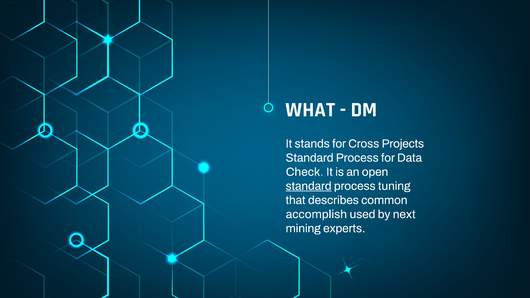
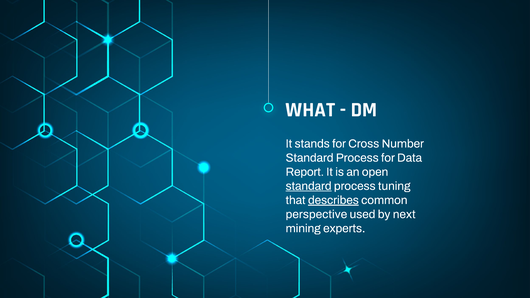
Projects: Projects -> Number (403, 144)
Check: Check -> Report (305, 172)
describes underline: none -> present (333, 200)
accomplish: accomplish -> perspective (316, 214)
